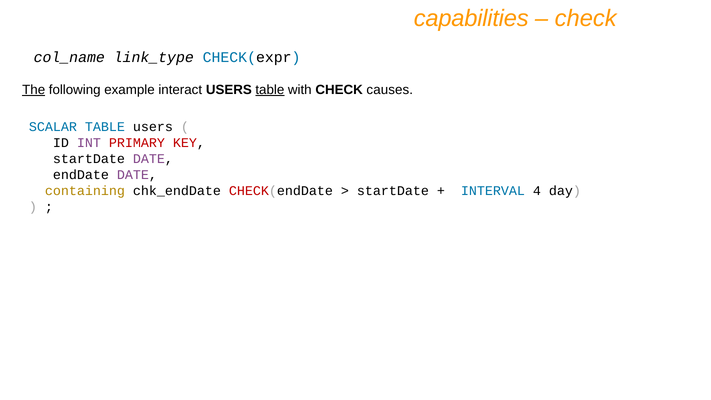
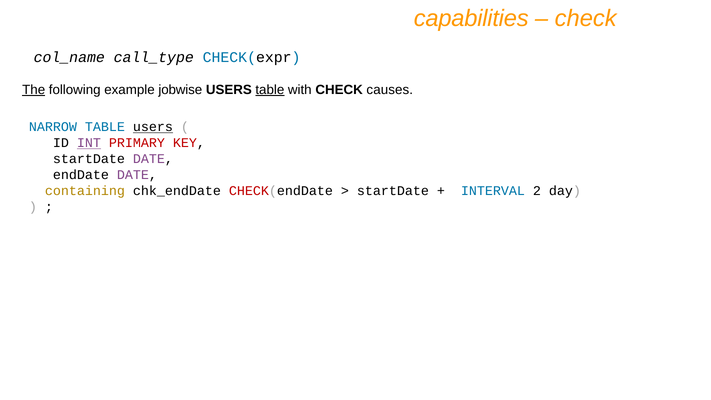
link_type: link_type -> call_type (154, 57)
interact: interact -> jobwise (180, 90)
SCALAR: SCALAR -> NARROW (53, 127)
users underline: none -> present (153, 127)
INT underline: none -> present (89, 143)
4: 4 -> 2 (537, 191)
